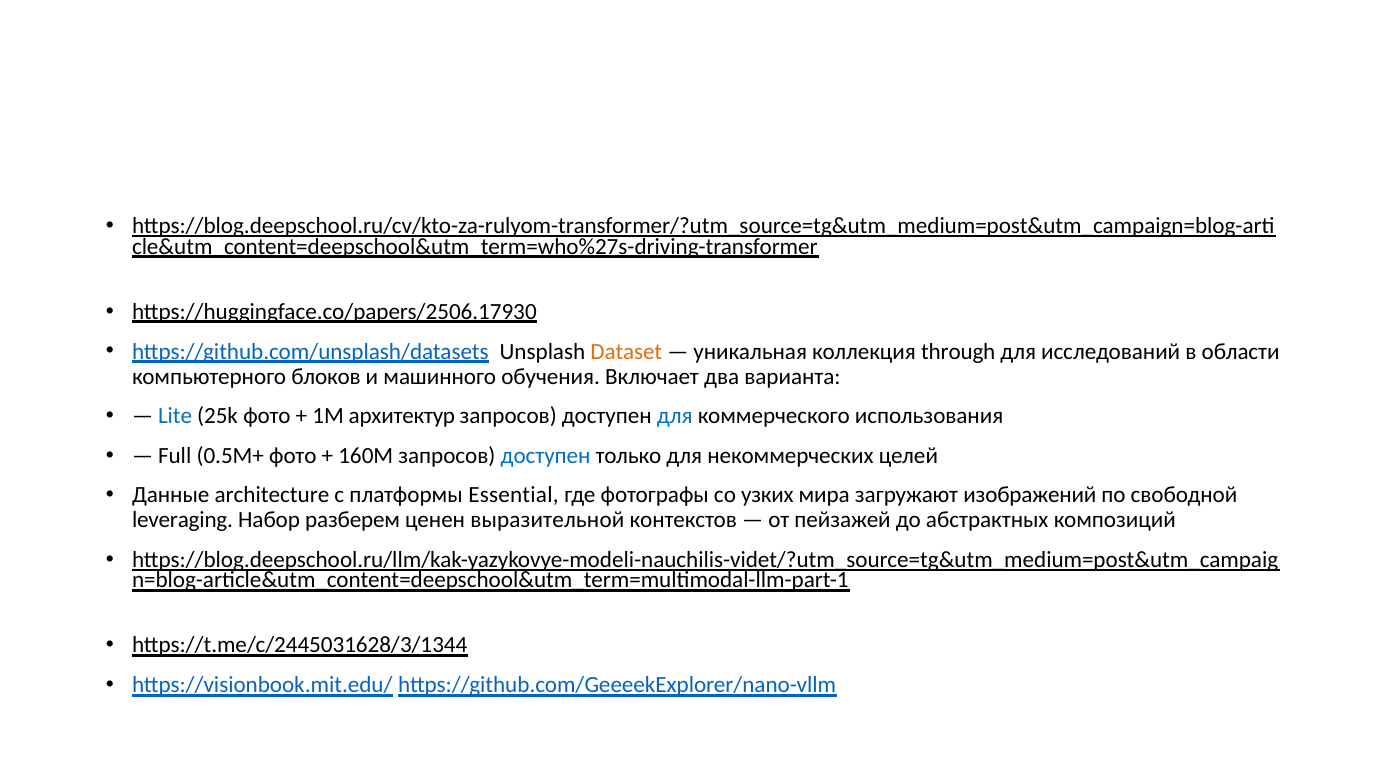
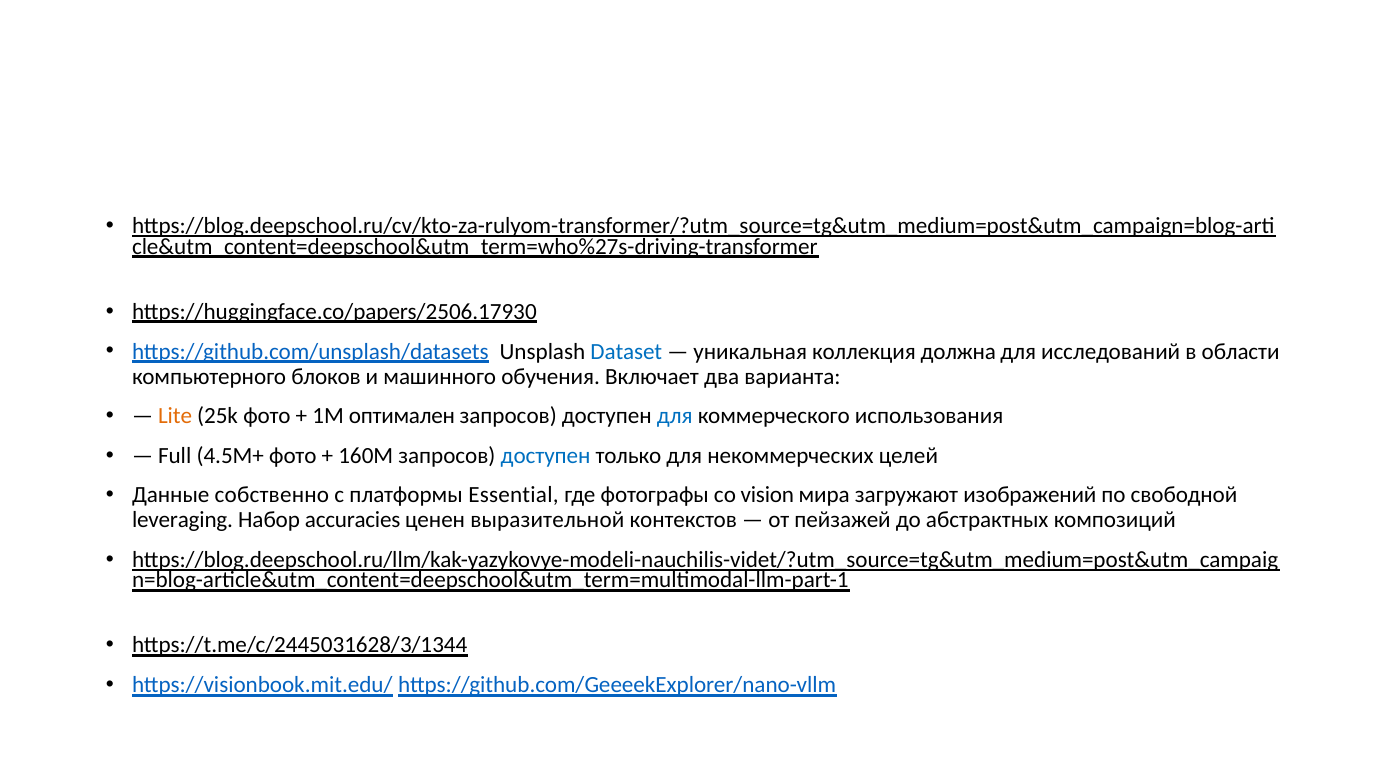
Dataset colour: orange -> blue (626, 351)
through: through -> должна (958, 351)
Lite colour: blue -> orange (175, 416)
архитектур: архитектур -> оптимален (402, 416)
0.5M+: 0.5M+ -> 4.5M+ (230, 455)
architecture: architecture -> собственно (272, 495)
узких: узких -> vision (767, 495)
разберем: разберем -> accuracies (353, 520)
